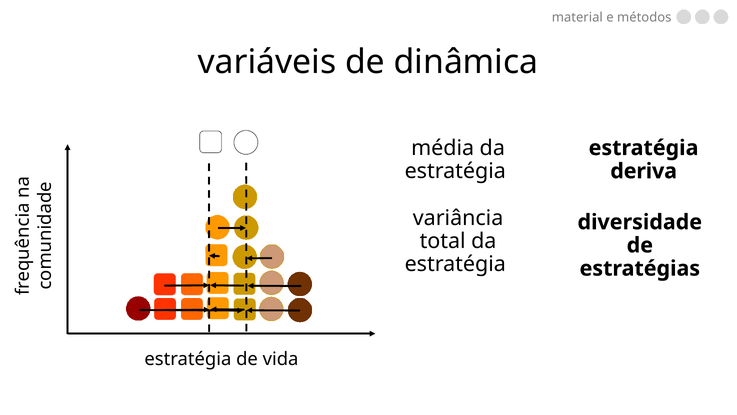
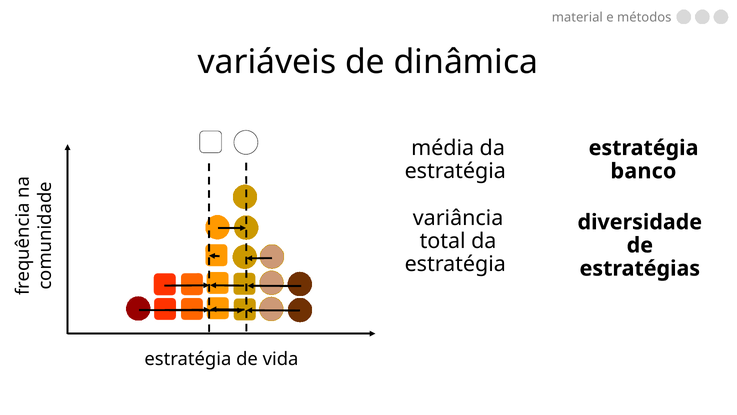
deriva: deriva -> banco (643, 171)
